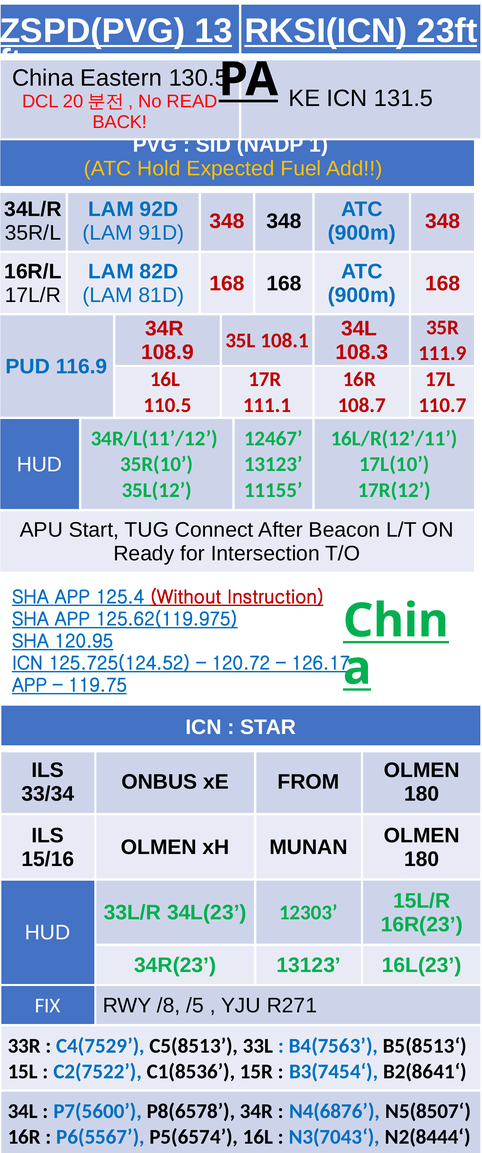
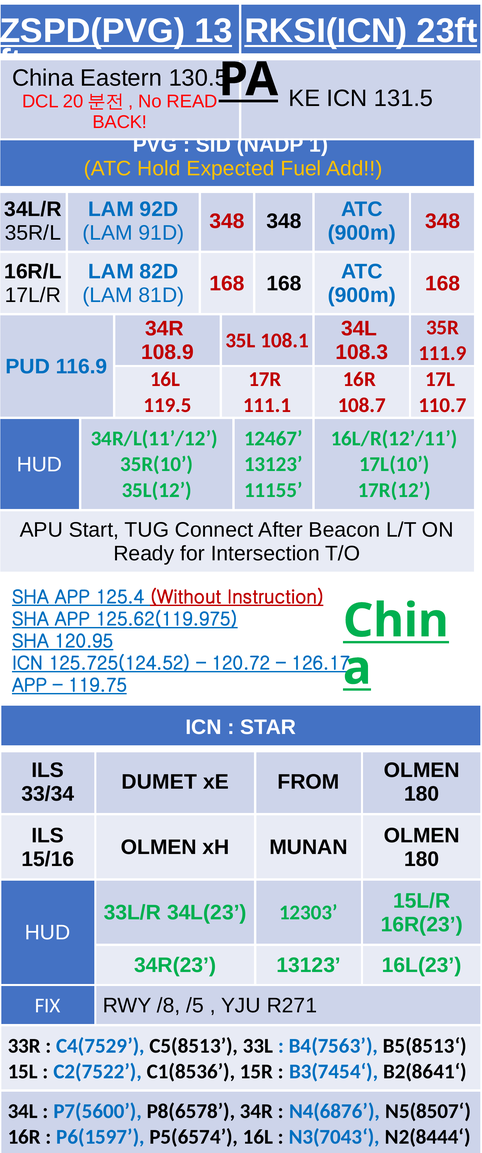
110.5: 110.5 -> 119.5 (167, 405)
ONBUS: ONBUS -> DUMET (159, 782)
P6(5567: P6(5567 -> P6(1597 (100, 1137)
